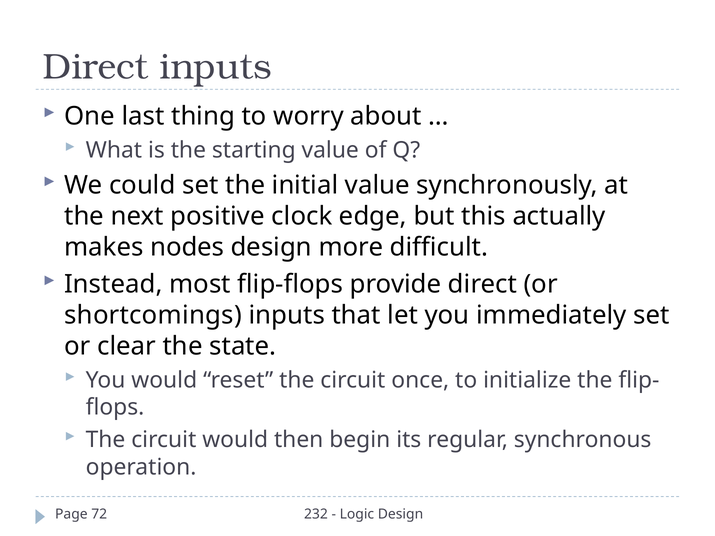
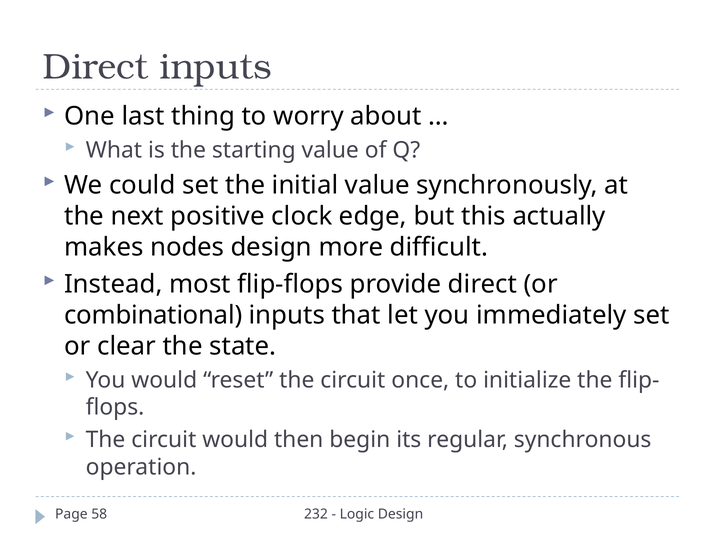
shortcomings: shortcomings -> combinational (153, 315)
72: 72 -> 58 (99, 515)
